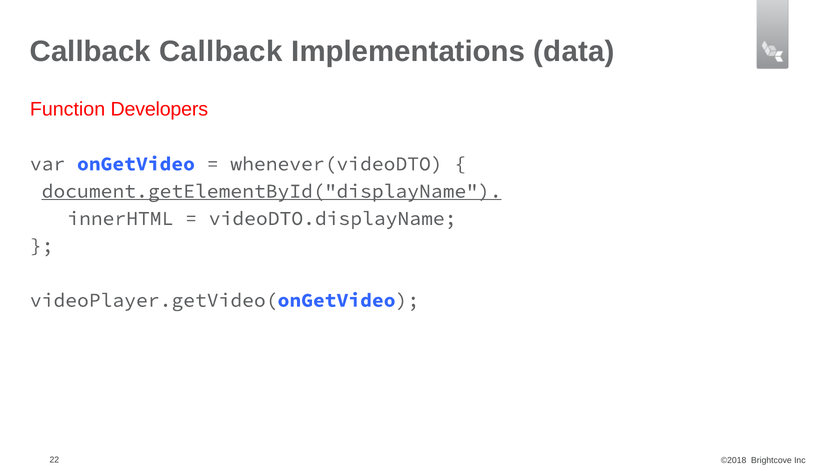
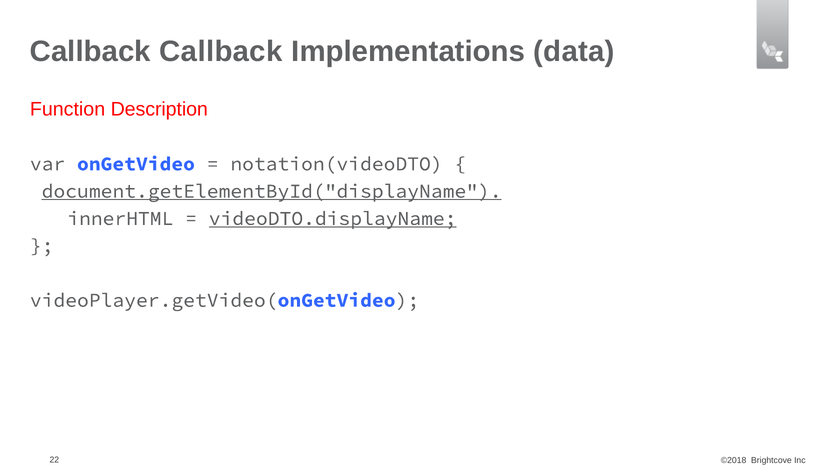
Developers: Developers -> Description (159, 109)
whenever(videoDTO: whenever(videoDTO -> notation(videoDTO (336, 164)
videoDTO.displayName underline: none -> present (333, 218)
